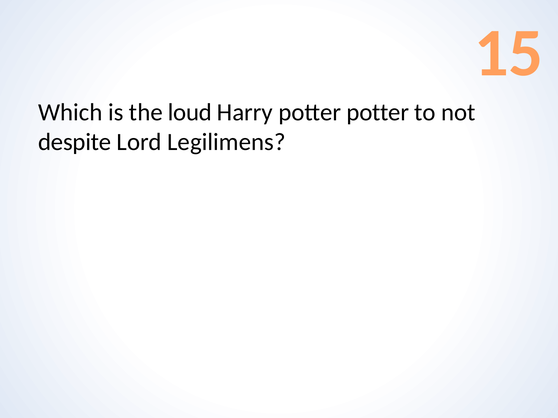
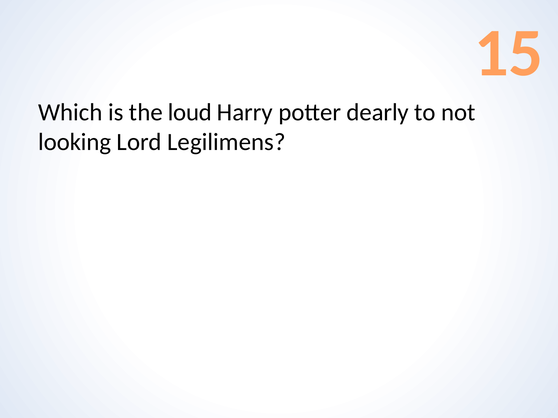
potter potter: potter -> dearly (378, 112)
despite: despite -> looking (75, 142)
